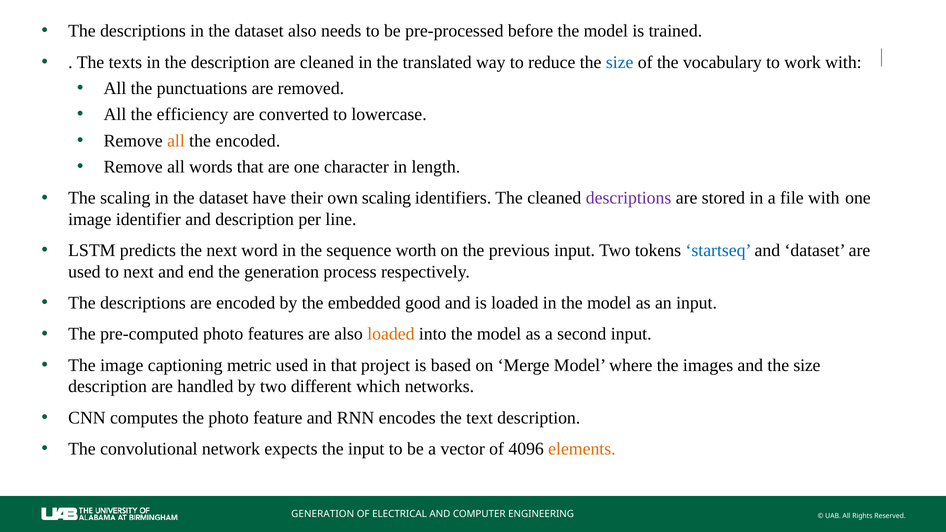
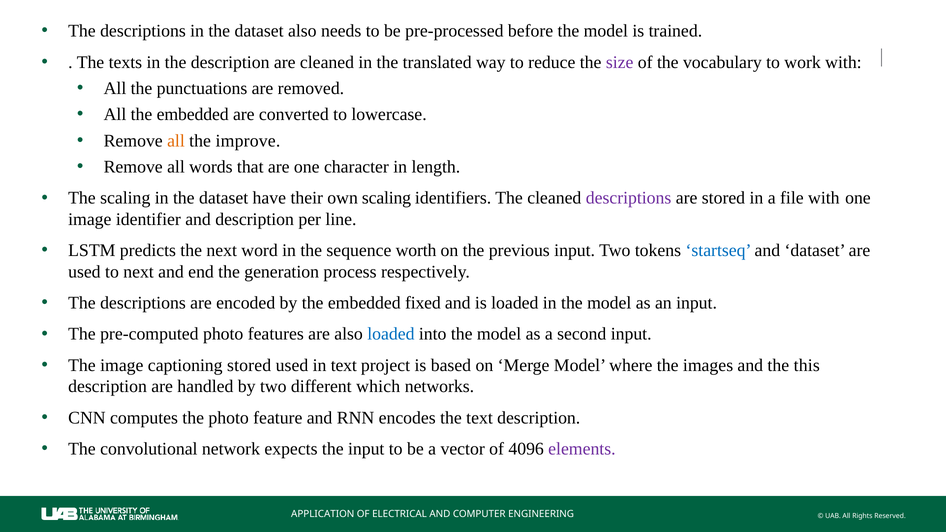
size colour: blue -> purple (620, 62)
All the efficiency: efficiency -> embedded (193, 115)
the encoded: encoded -> improve (248, 141)
good: good -> fixed (423, 303)
loaded colour: orange -> blue (391, 334)
captioning metric: metric -> stored (249, 365)
in that: that -> text (344, 365)
and the size: size -> this (807, 365)
elements colour: orange -> purple (582, 449)
GENERATION: GENERATION -> APPLICATION (323, 514)
